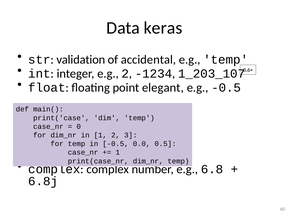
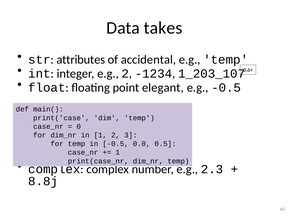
keras: keras -> takes (163, 28)
validation: validation -> attributes (81, 60)
6.8: 6.8 -> 2.3 (212, 170)
6.8j: 6.8j -> 8.8j (43, 182)
